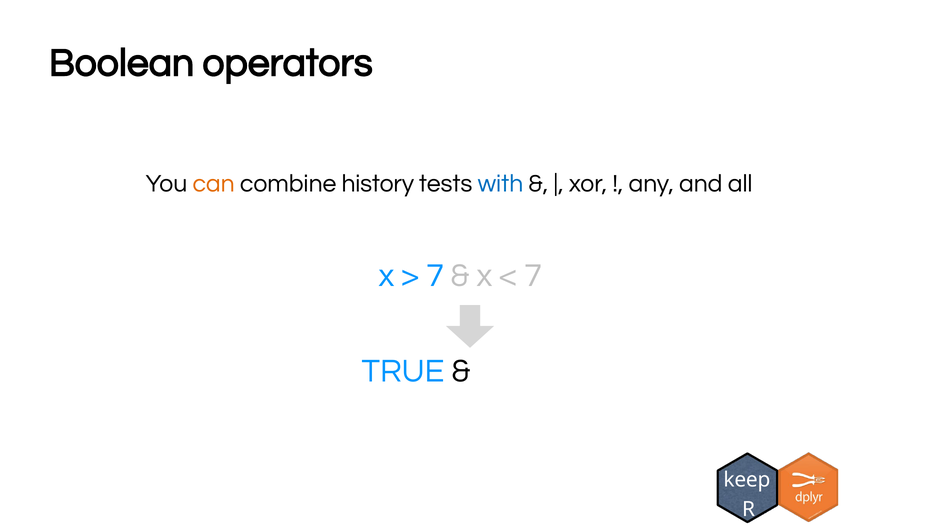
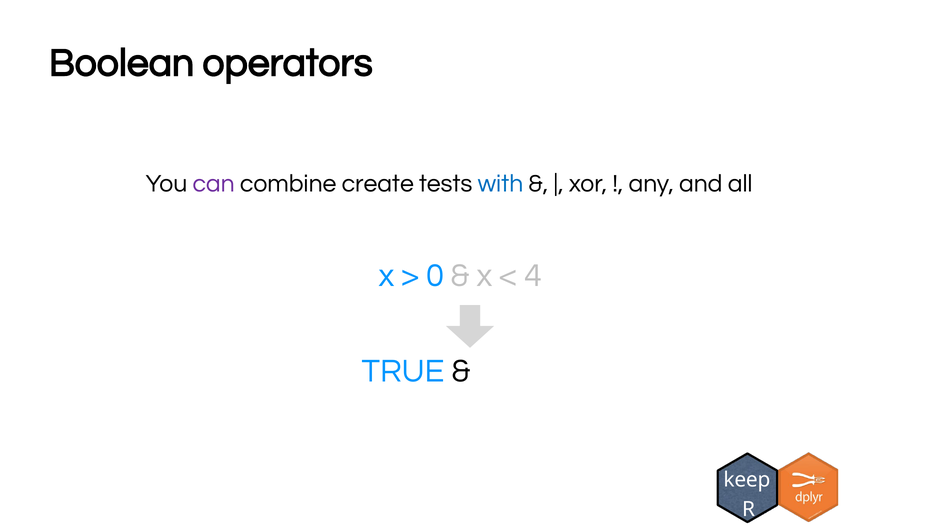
can colour: orange -> purple (214, 184)
history: history -> create (378, 184)
7: 7 -> 0 (435, 275)
7: 7 -> 4 (533, 275)
